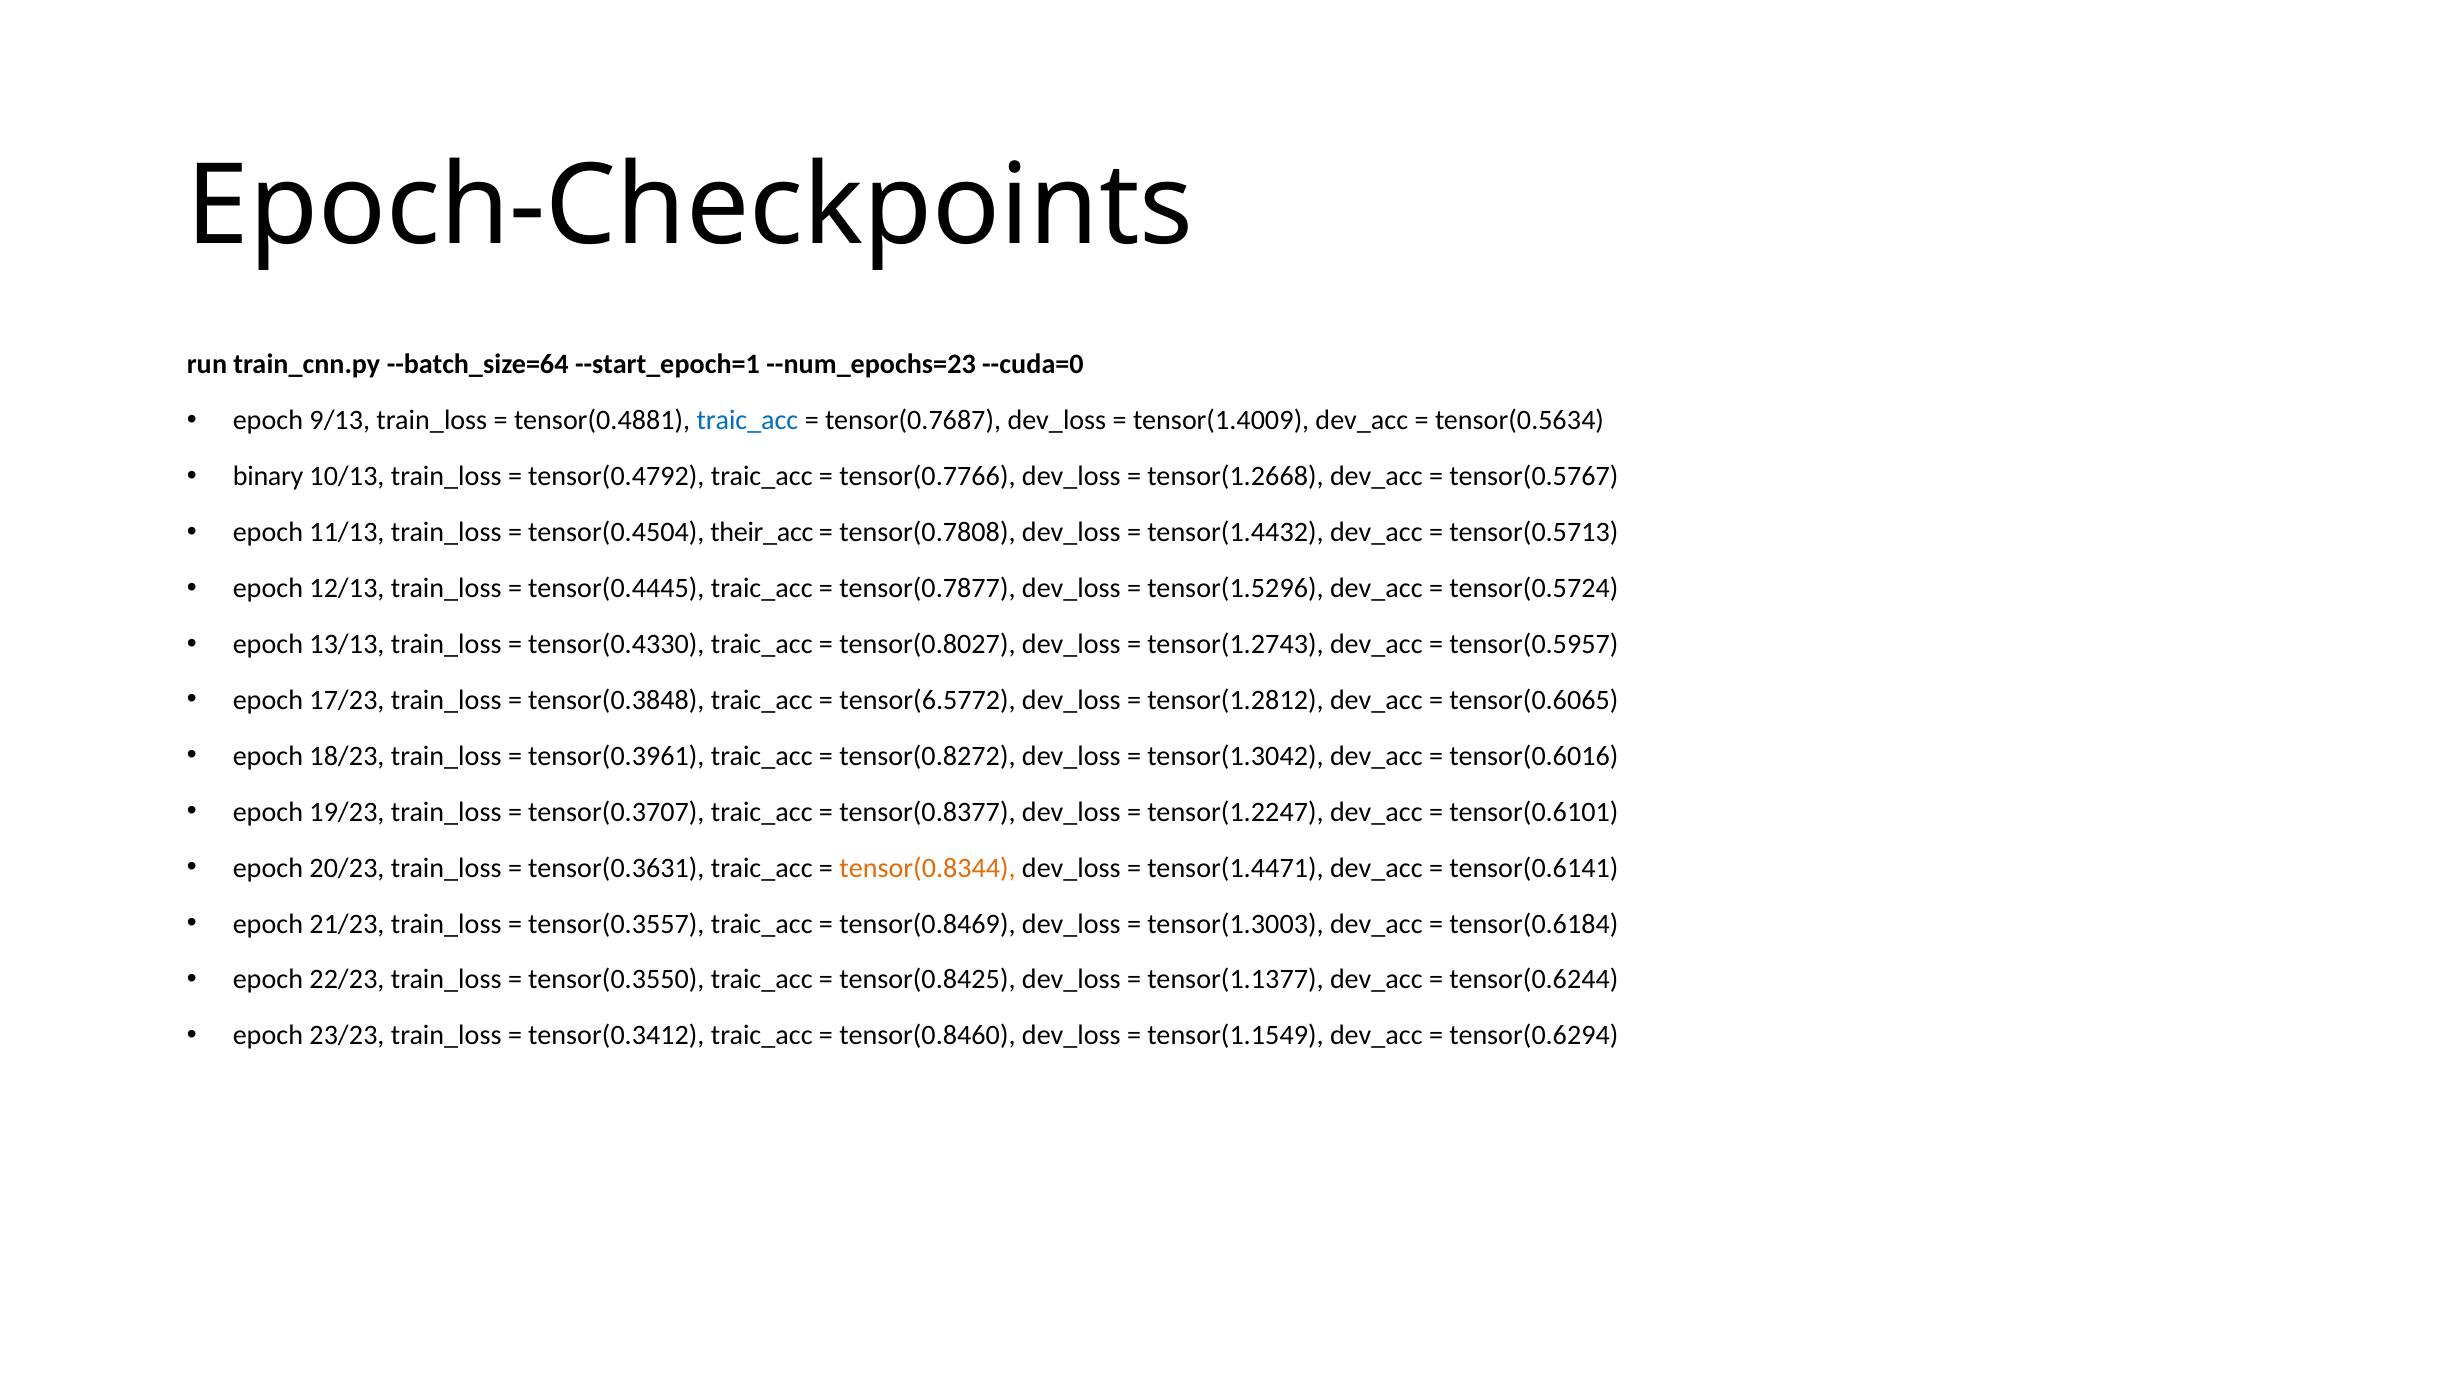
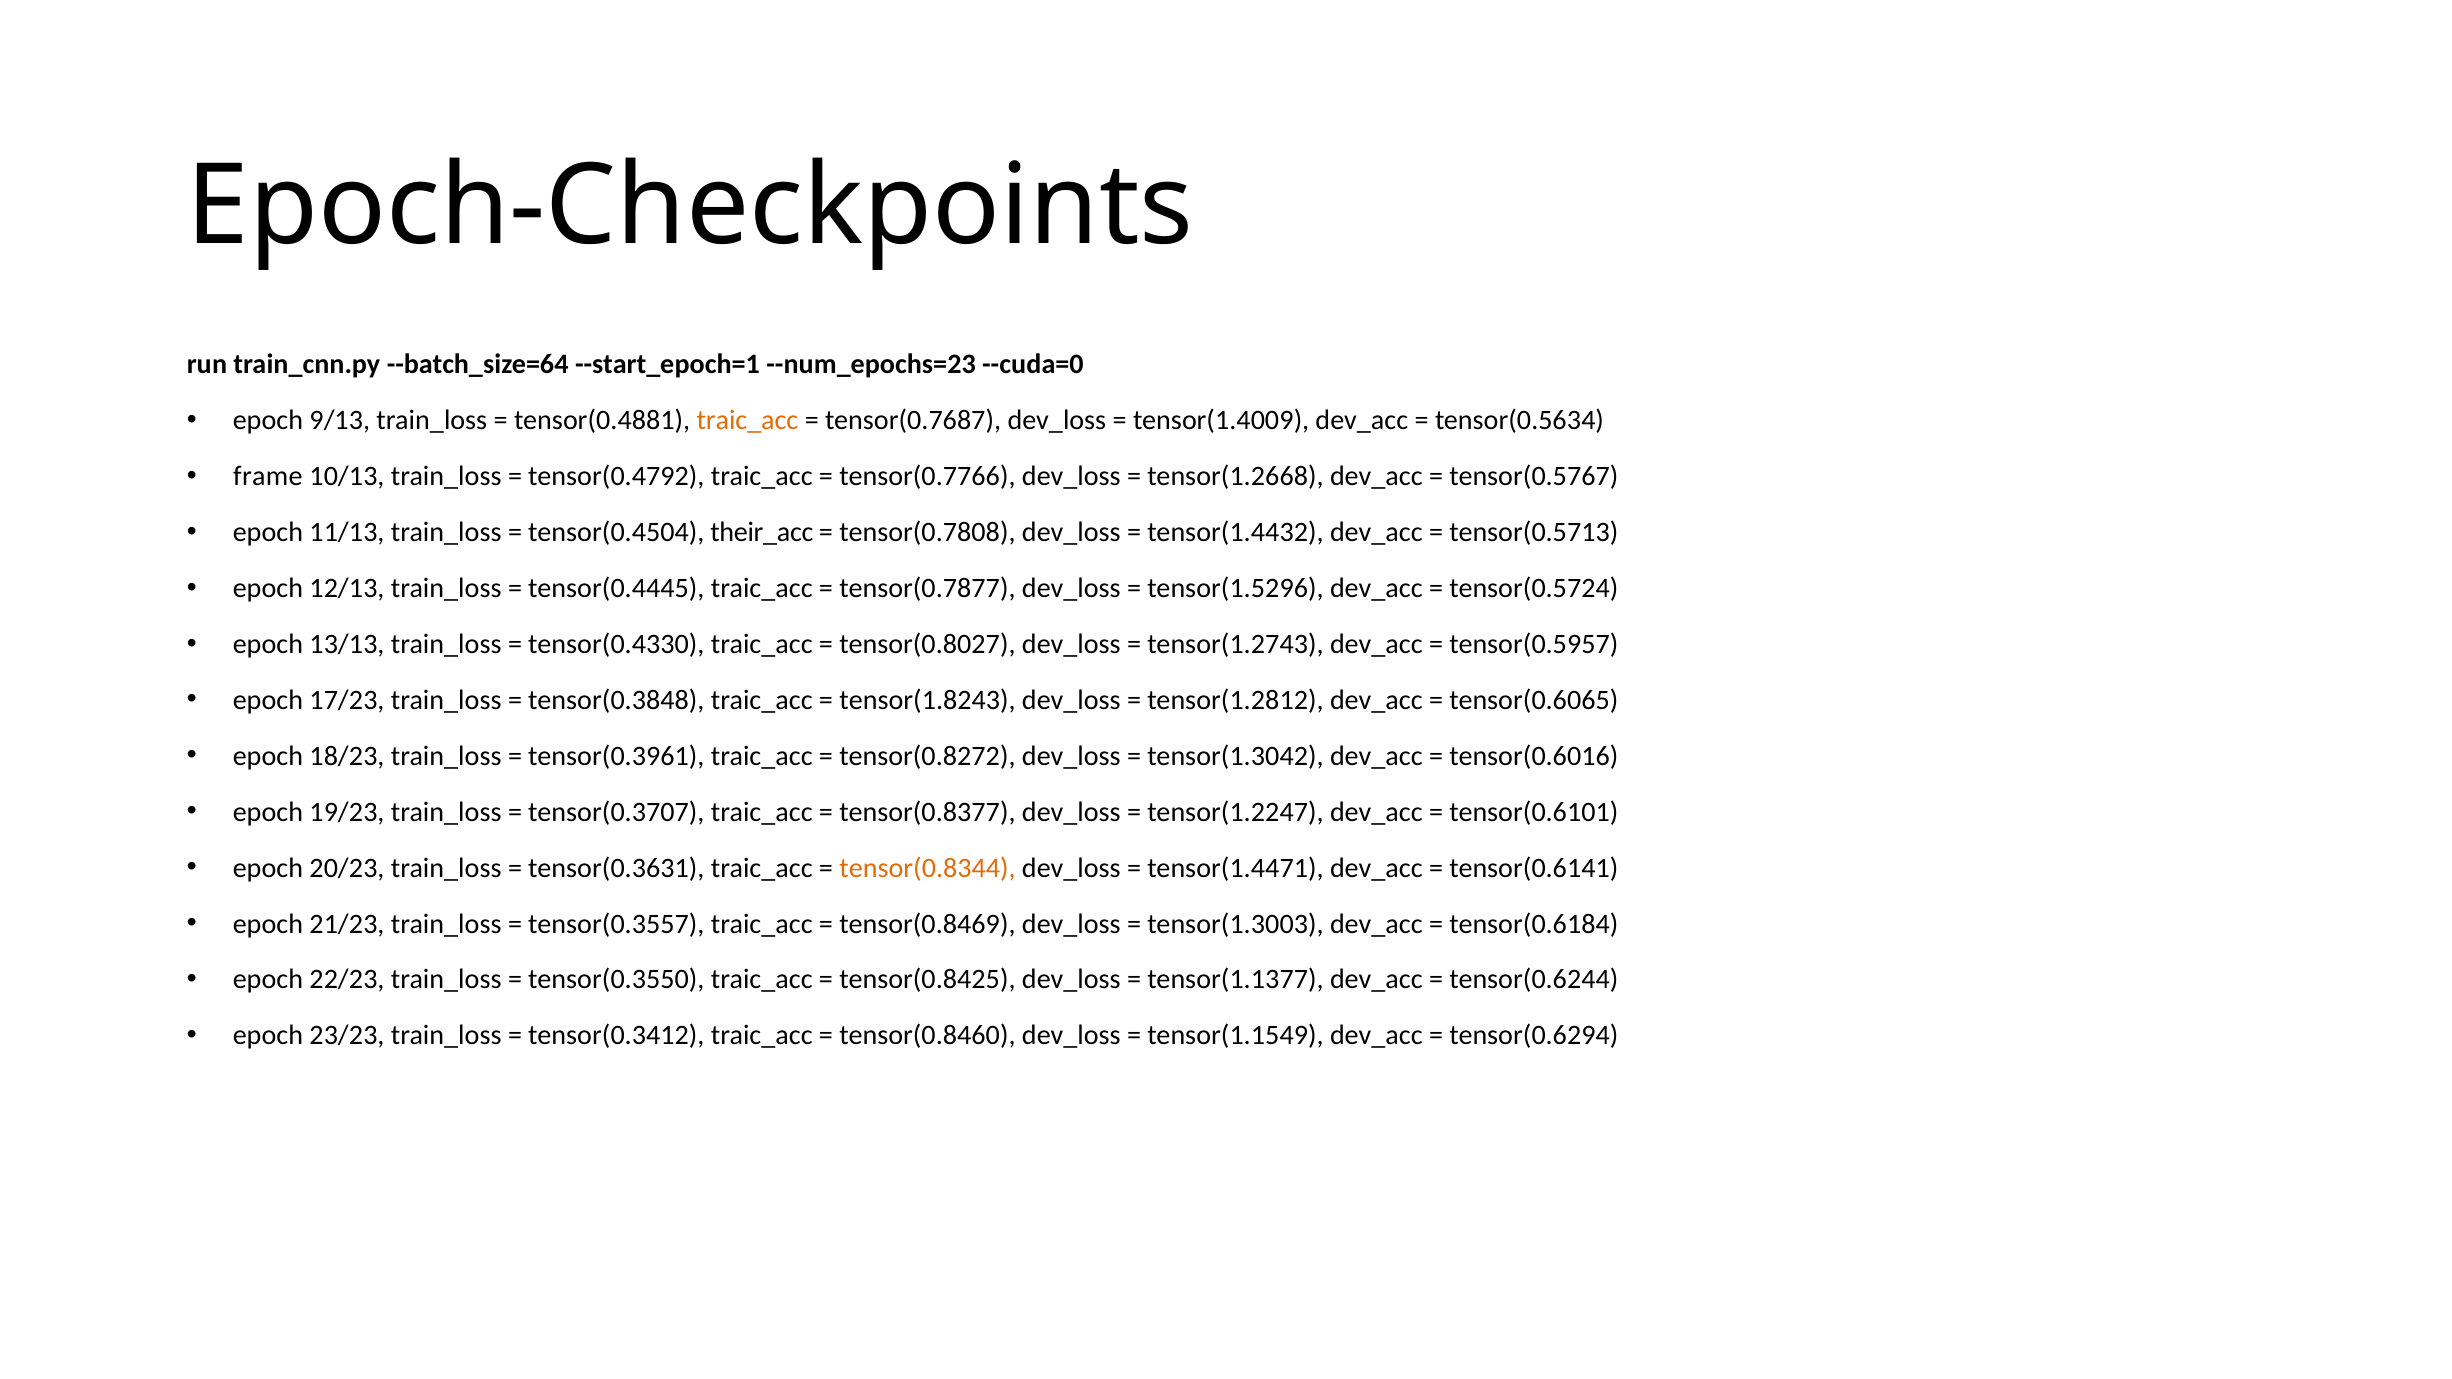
traic_acc colour: blue -> orange (747, 420)
binary: binary -> frame (268, 476)
tensor(6.5772: tensor(6.5772 -> tensor(1.8243 (928, 700)
